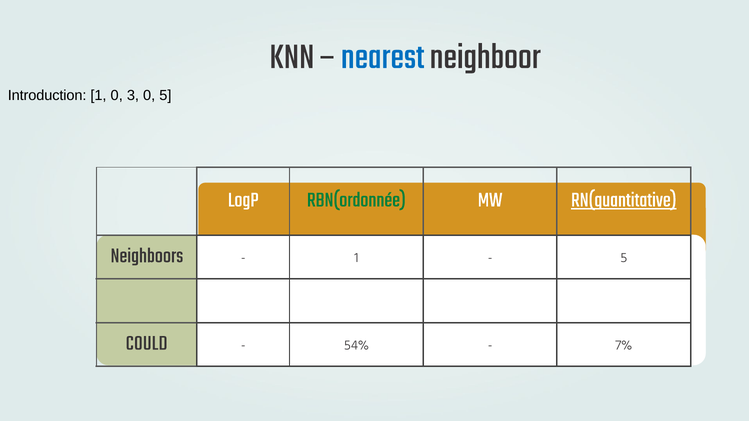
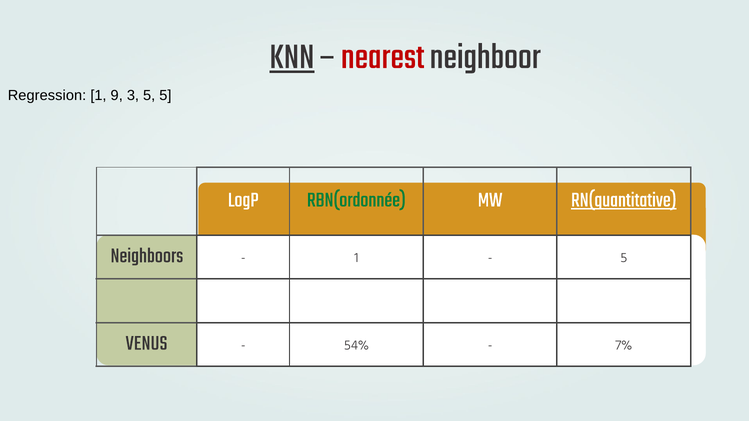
KNN underline: none -> present (292, 56)
nearest colour: blue -> red (383, 56)
Introduction: Introduction -> Regression (47, 96)
1 0: 0 -> 9 (117, 96)
3 0: 0 -> 5 (149, 96)
COULD: COULD -> VENUS (147, 343)
